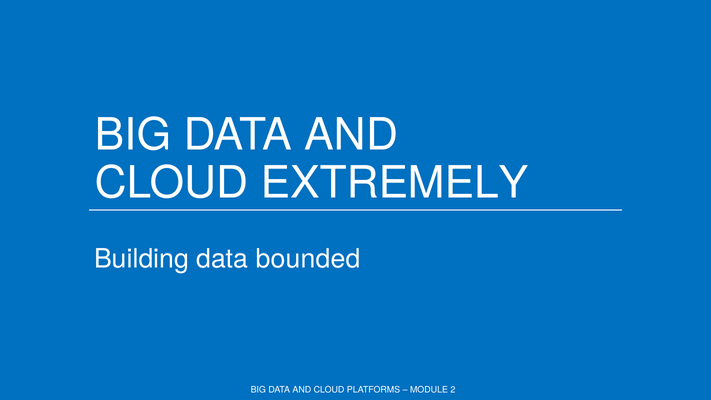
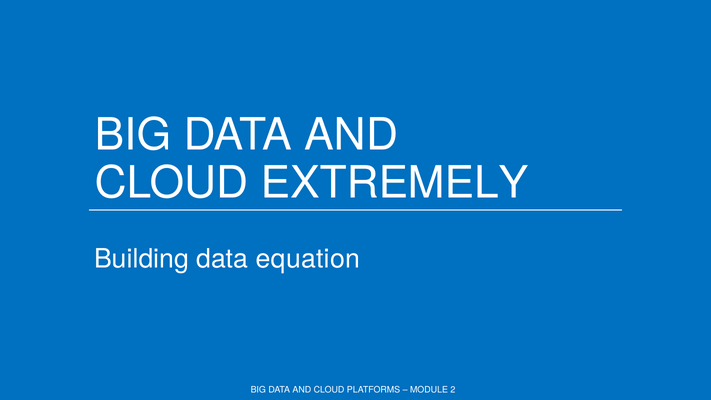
bounded: bounded -> equation (308, 259)
